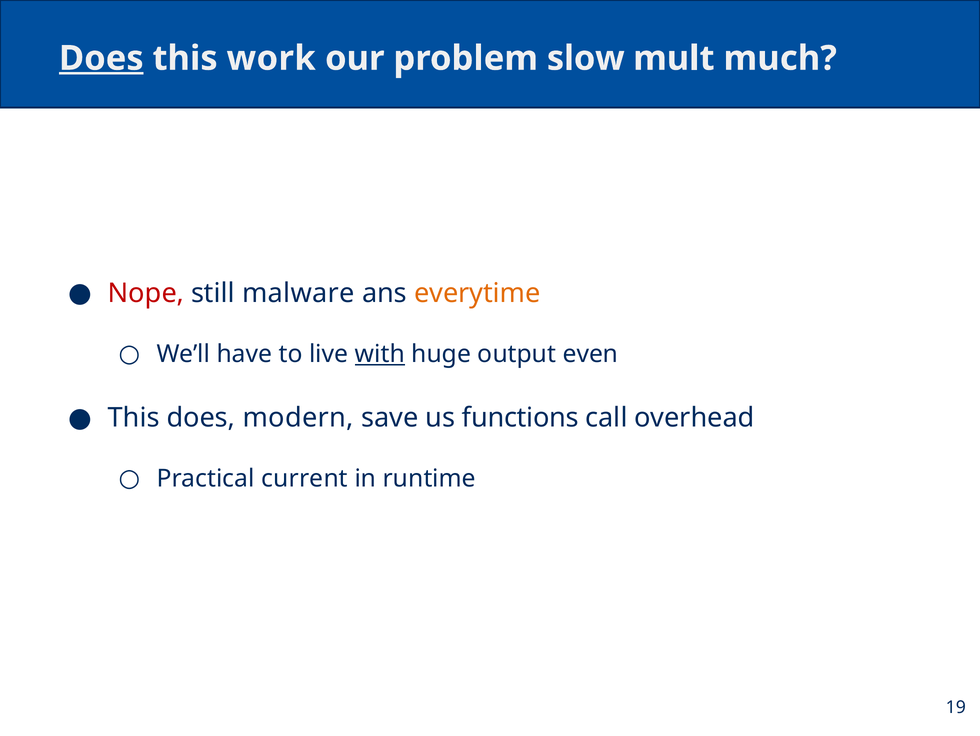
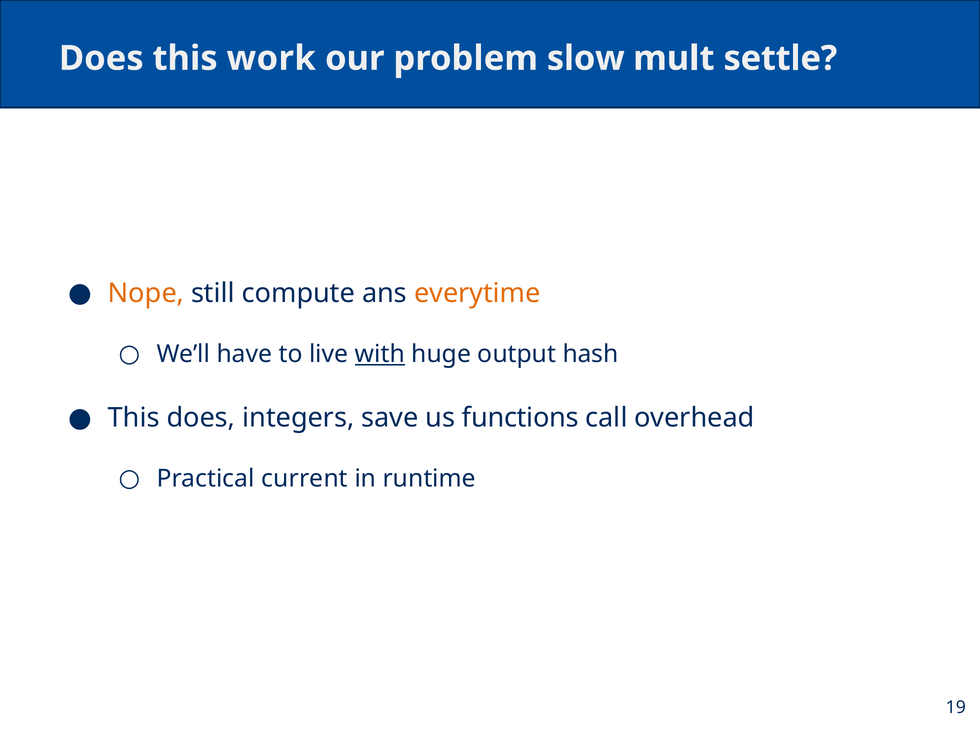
Does underline: present -> none (101, 58)
much: much -> settle (780, 58)
Nope colour: red -> orange (146, 293)
malware: malware -> compute (298, 293)
even: even -> hash (590, 354)
modern: modern -> integers (298, 418)
